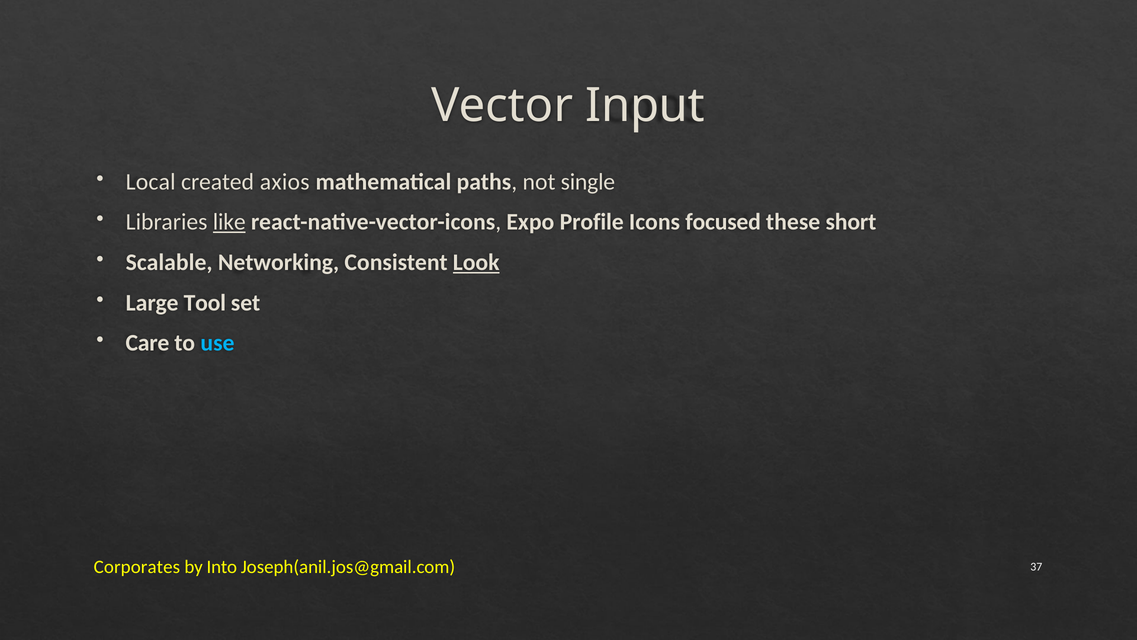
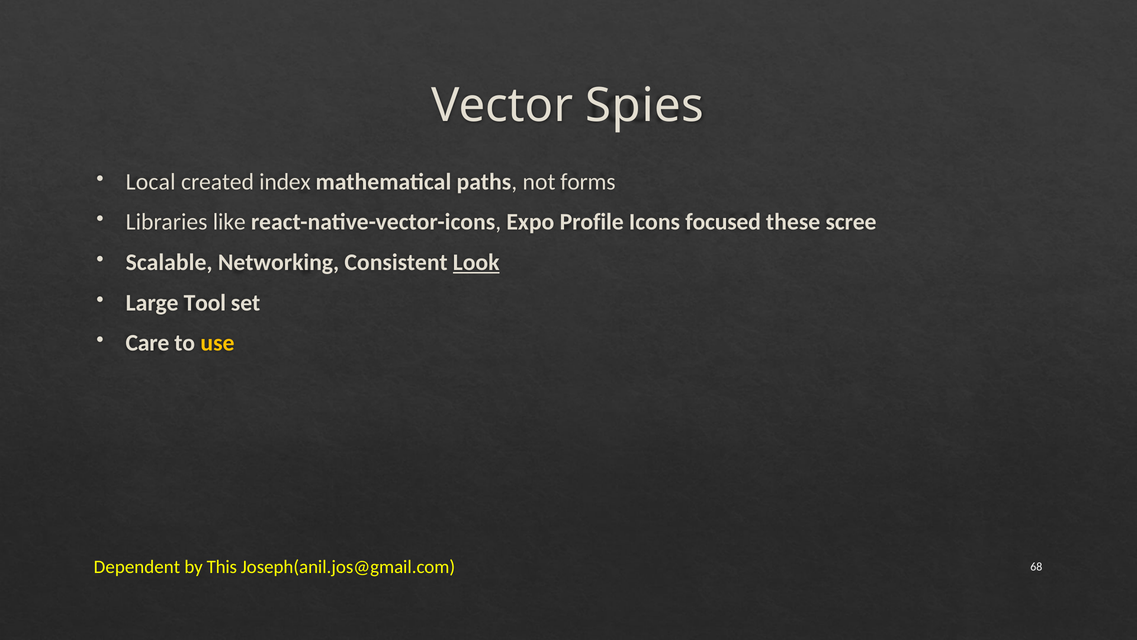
Input: Input -> Spies (645, 105)
axios: axios -> index (285, 182)
single: single -> forms (588, 182)
like underline: present -> none (229, 222)
short: short -> scree (851, 222)
use colour: light blue -> yellow (217, 343)
Corporates: Corporates -> Dependent (137, 567)
Into: Into -> This (222, 567)
37: 37 -> 68 (1036, 566)
